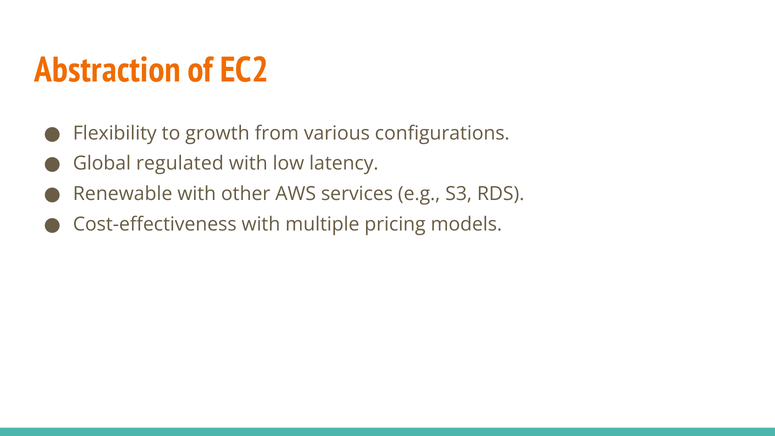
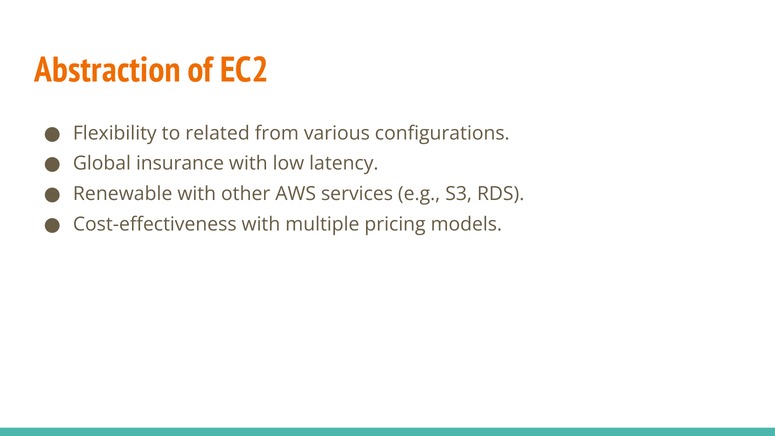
growth: growth -> related (218, 133)
regulated: regulated -> insurance (180, 164)
